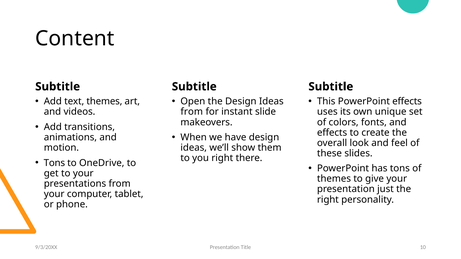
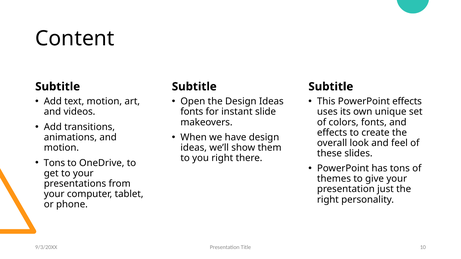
text themes: themes -> motion (104, 102)
from: from -> fonts (192, 112)
